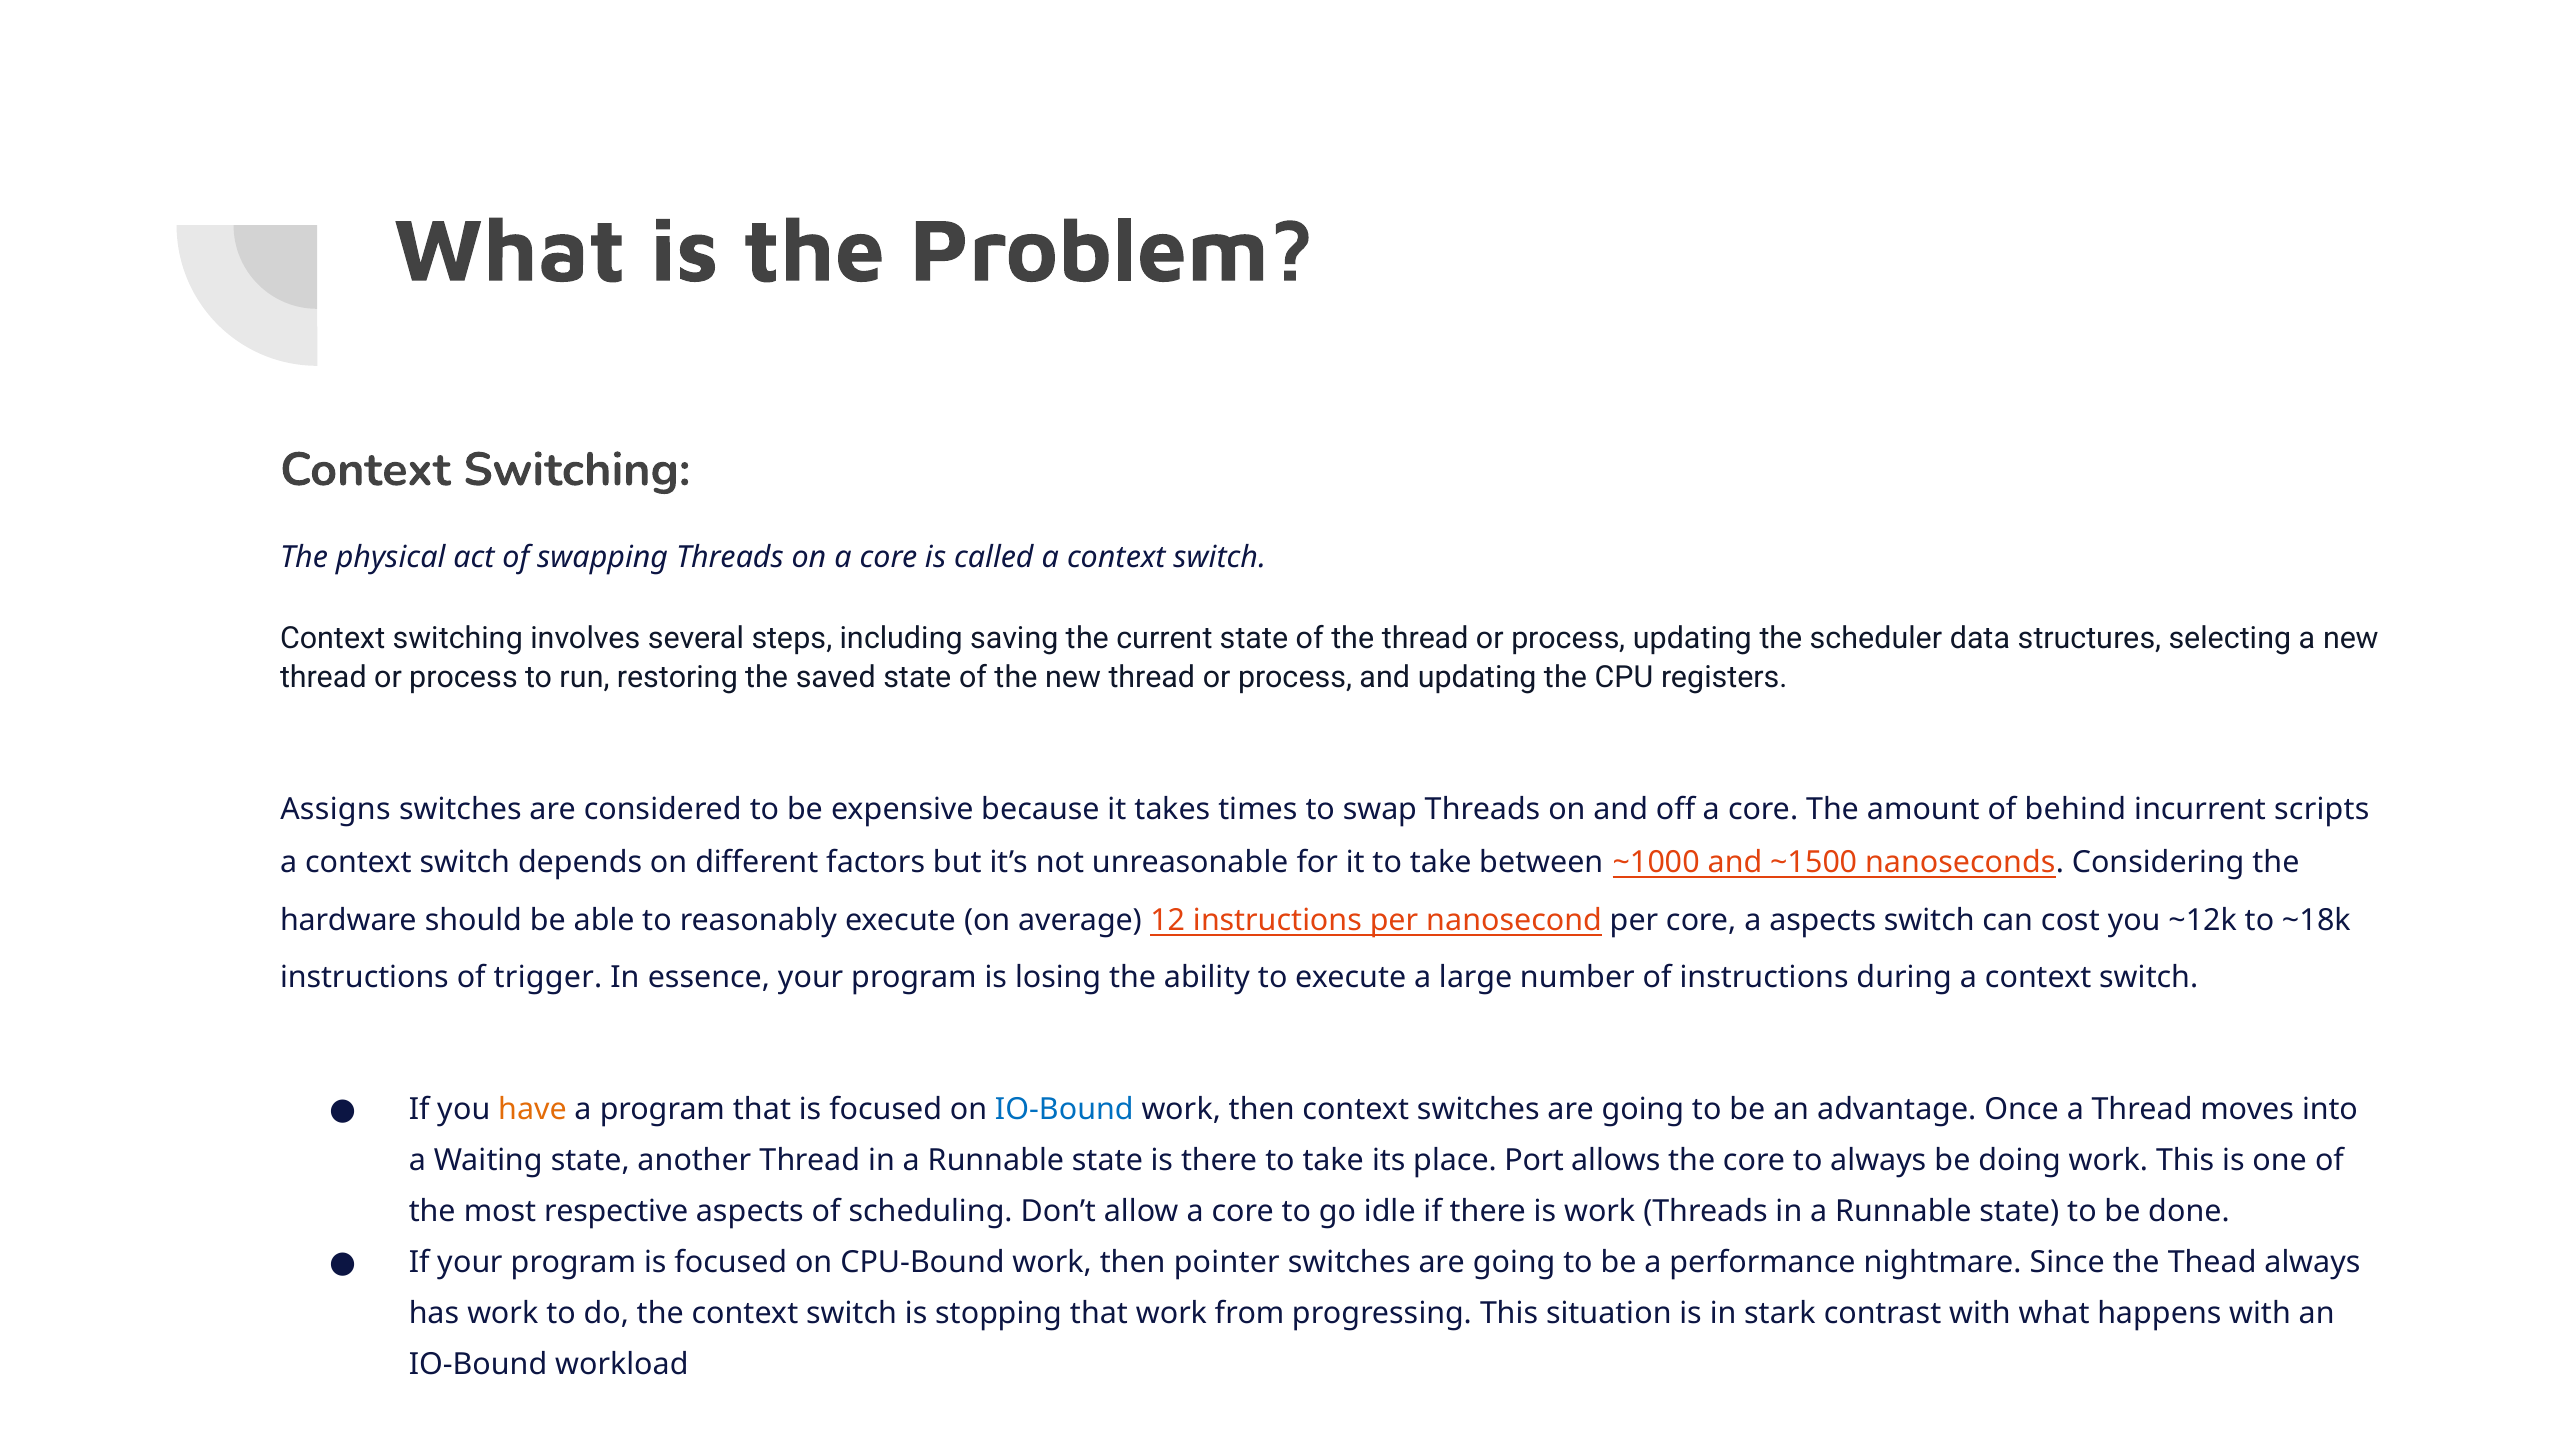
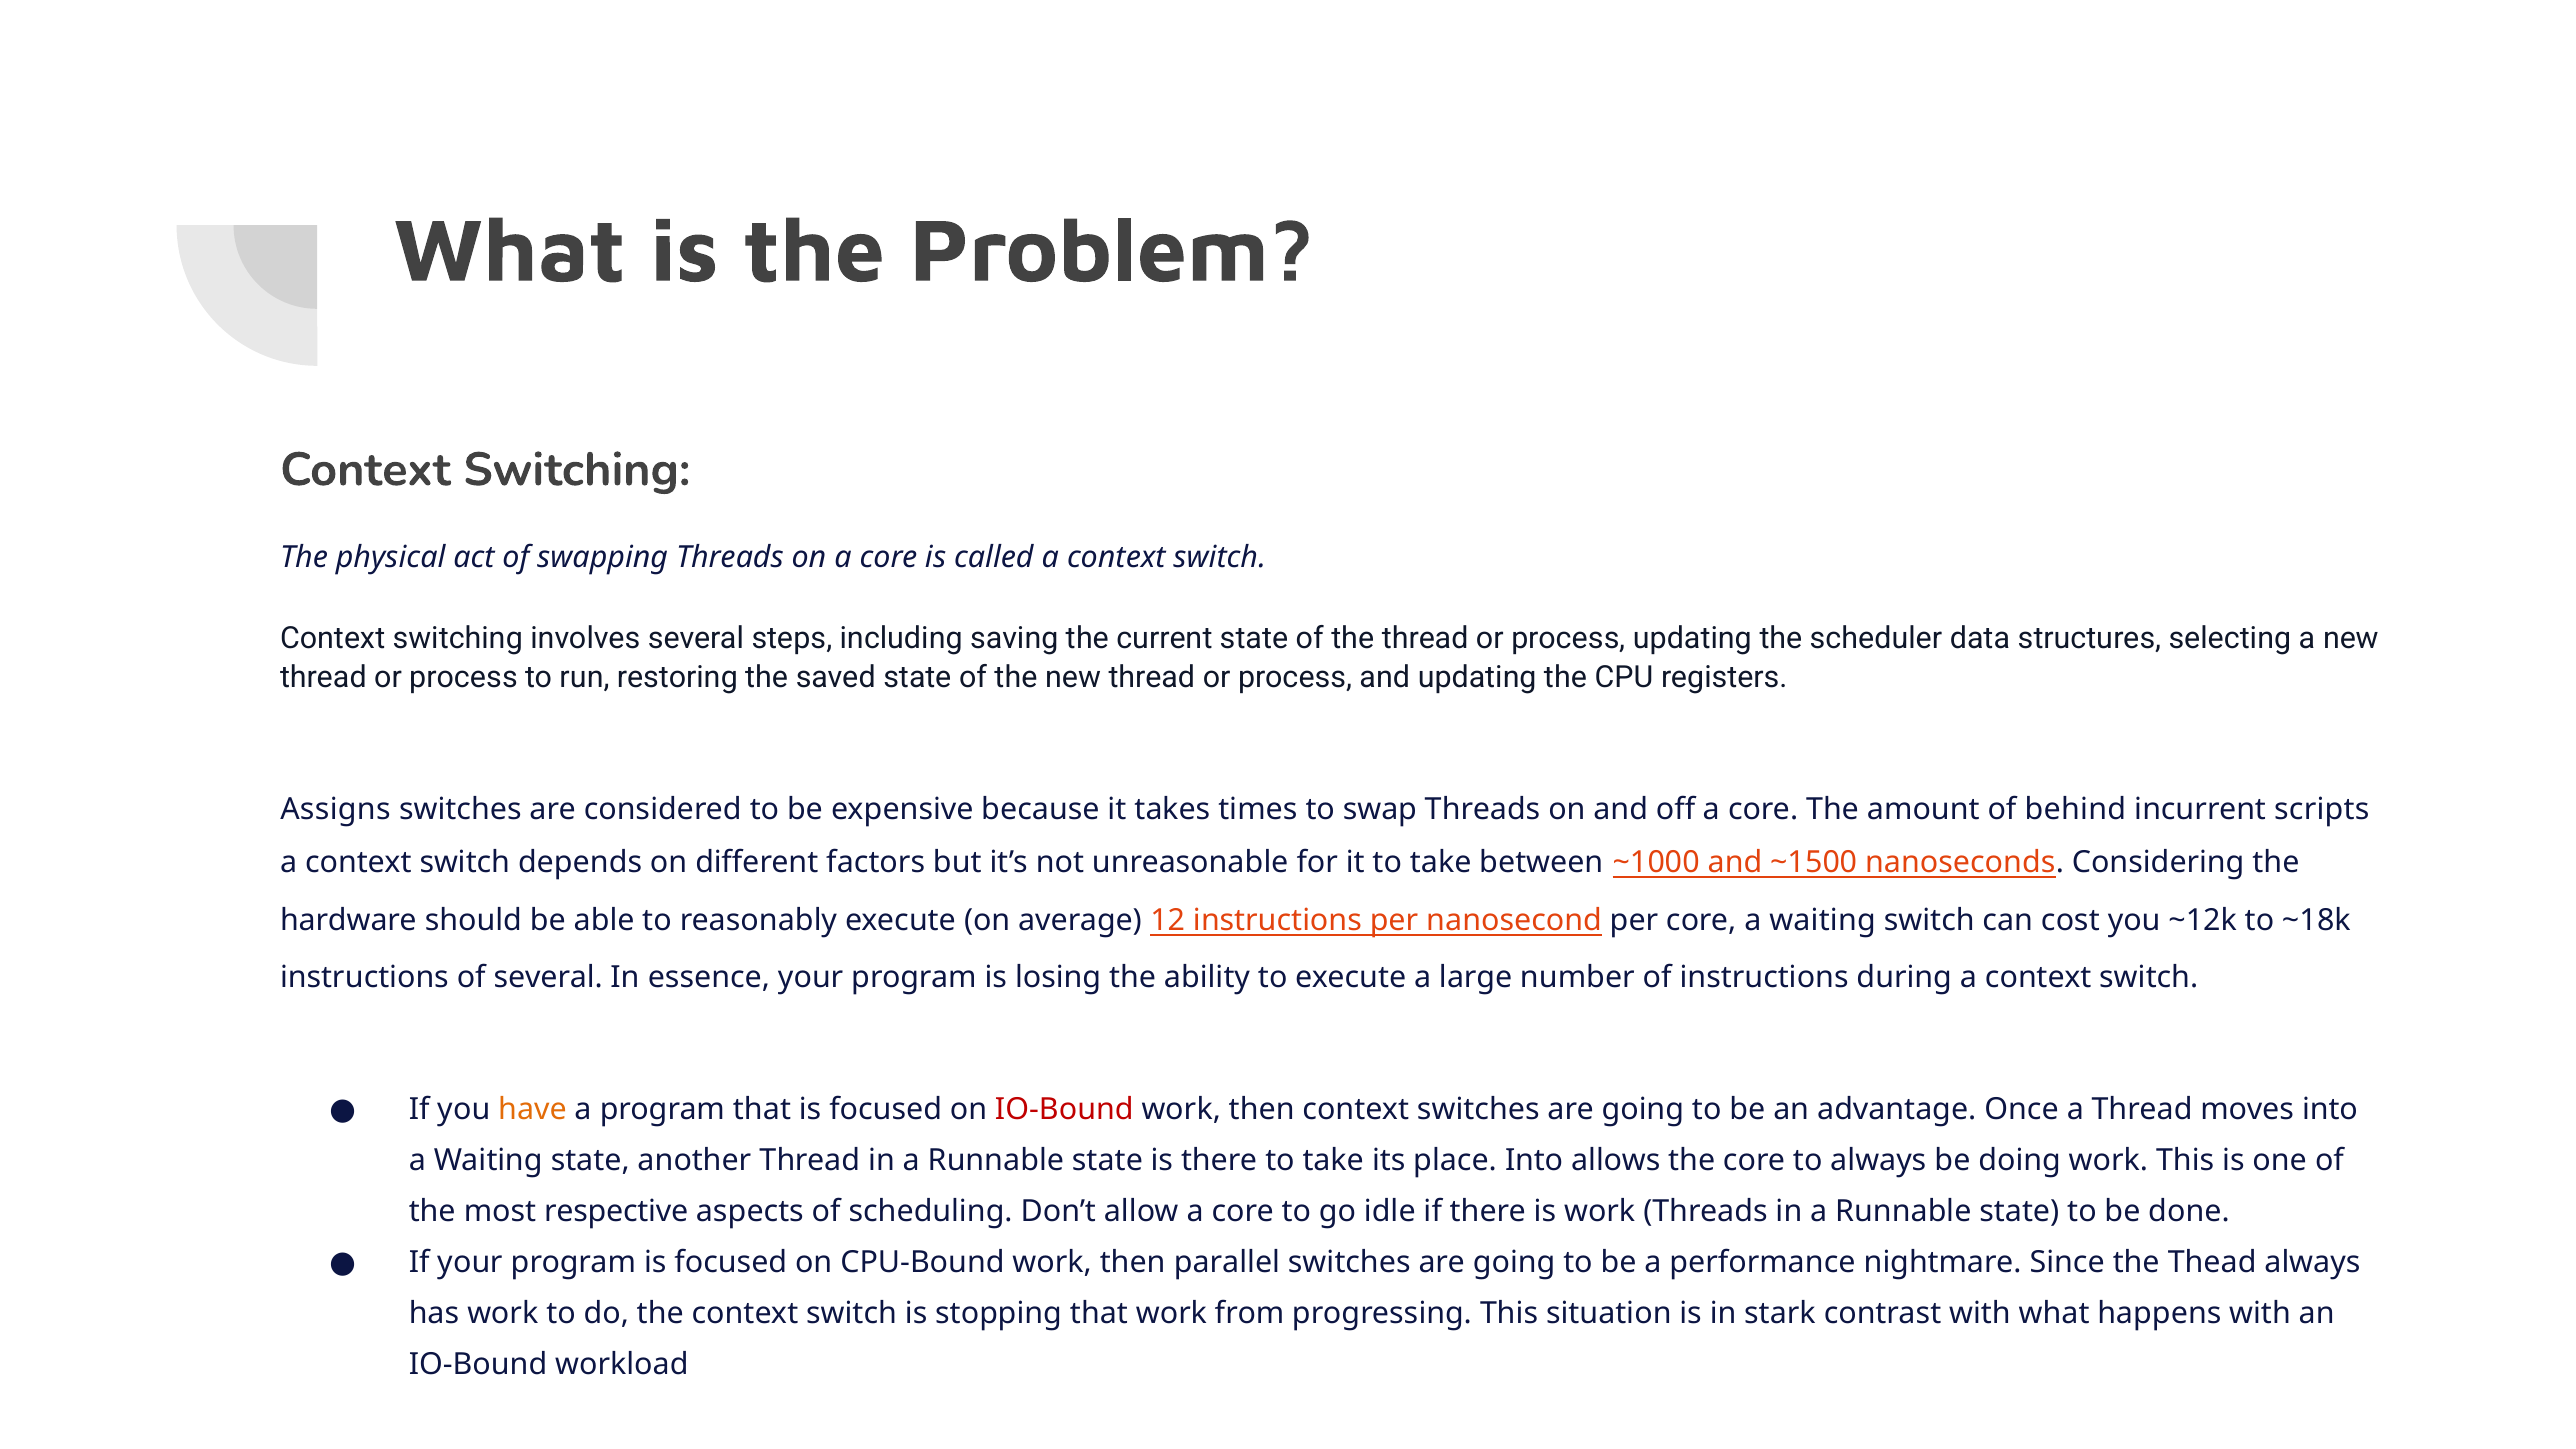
core a aspects: aspects -> waiting (1823, 921)
of trigger: trigger -> several (548, 977)
IO-Bound colour: blue -> red (1064, 1109)
place Port: Port -> Into (1534, 1160)
pointer: pointer -> parallel (1227, 1262)
